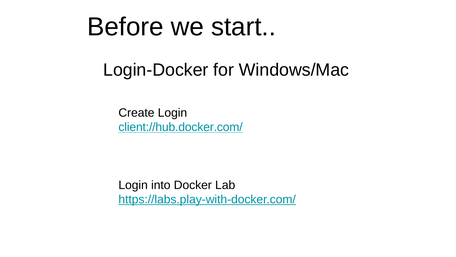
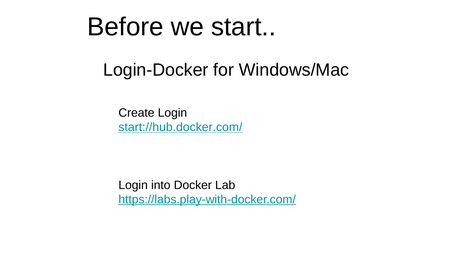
client://hub.docker.com/: client://hub.docker.com/ -> start://hub.docker.com/ (180, 127)
